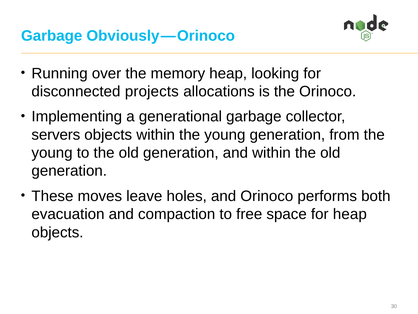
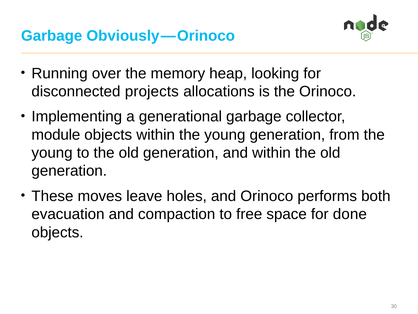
servers: servers -> module (56, 135)
for heap: heap -> done (350, 214)
